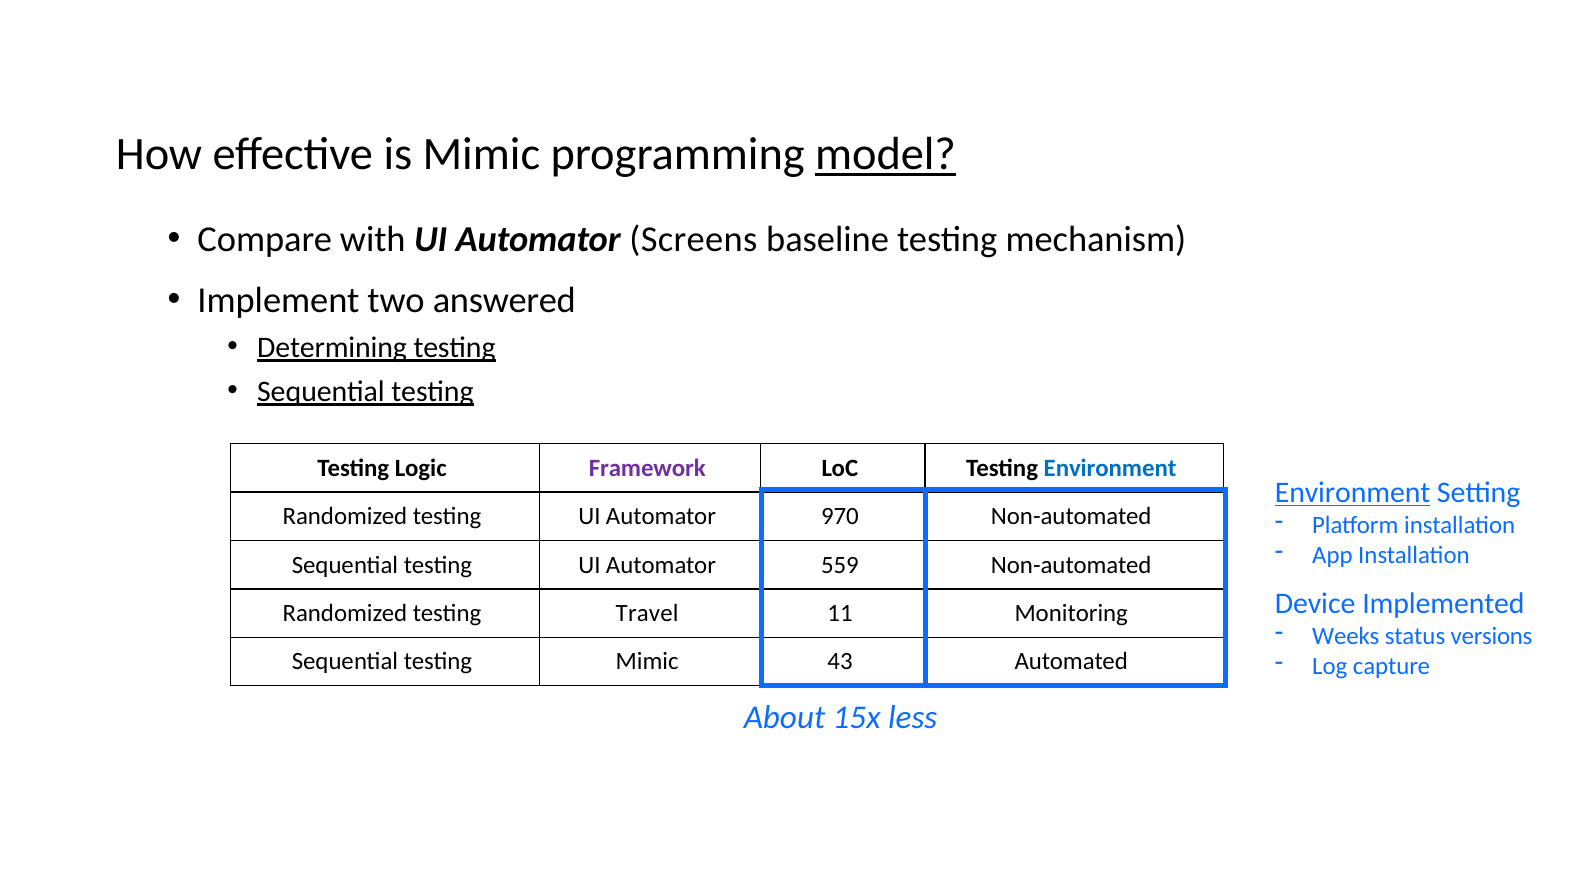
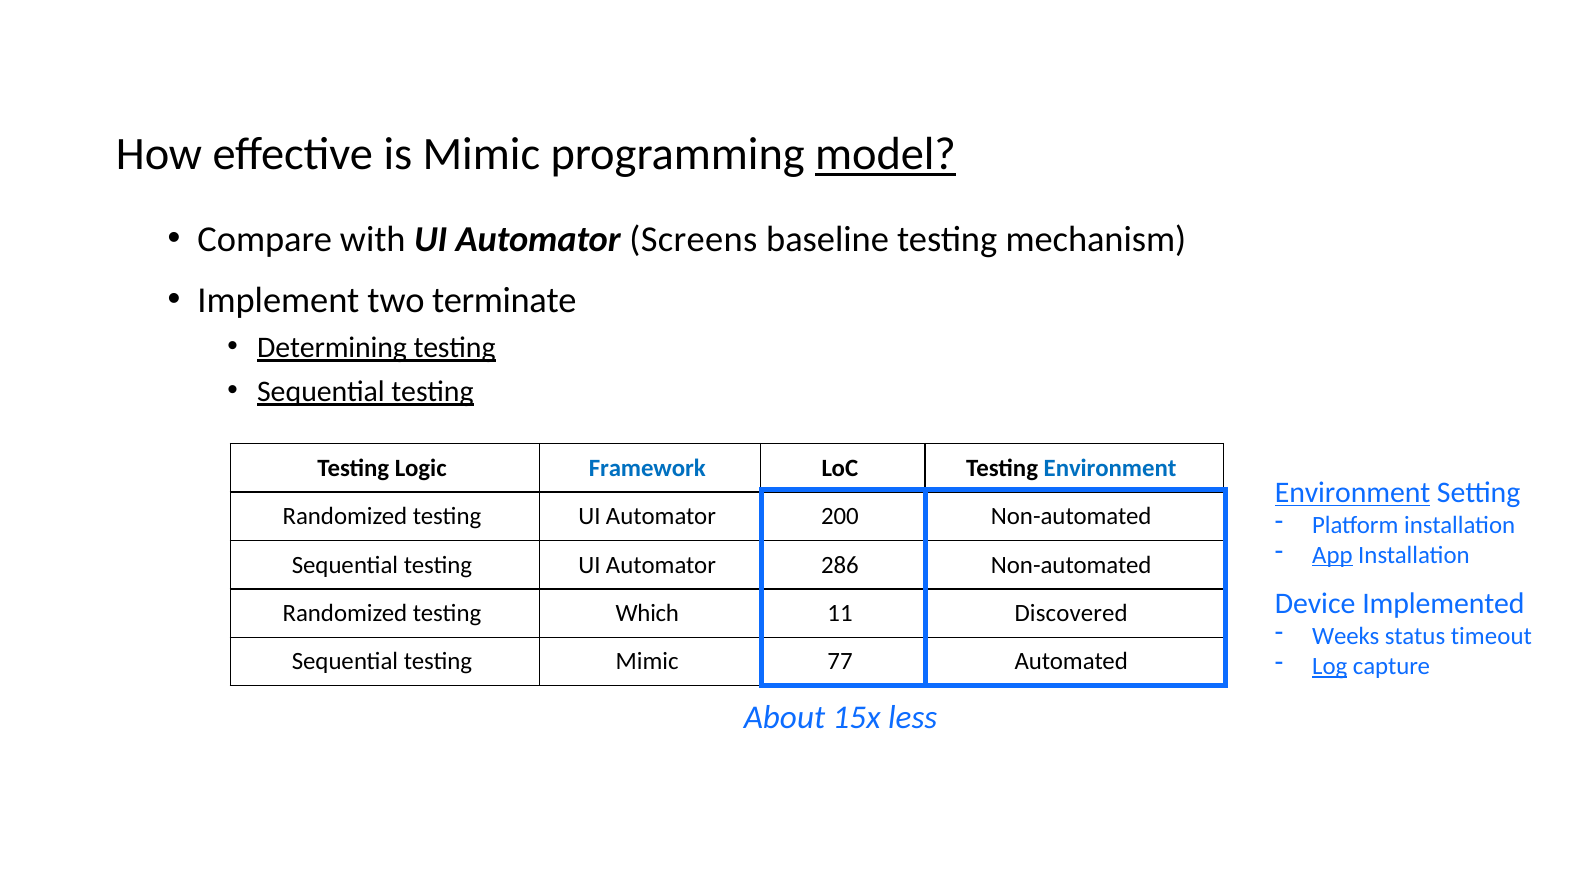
answered: answered -> terminate (504, 300)
Framework colour: purple -> blue (647, 468)
970: 970 -> 200 (840, 516)
App underline: none -> present (1332, 555)
559: 559 -> 286 (840, 565)
Travel: Travel -> Which (647, 613)
Monitoring: Monitoring -> Discovered (1071, 613)
versions: versions -> timeout (1491, 636)
43: 43 -> 77 (840, 662)
Log underline: none -> present (1330, 666)
